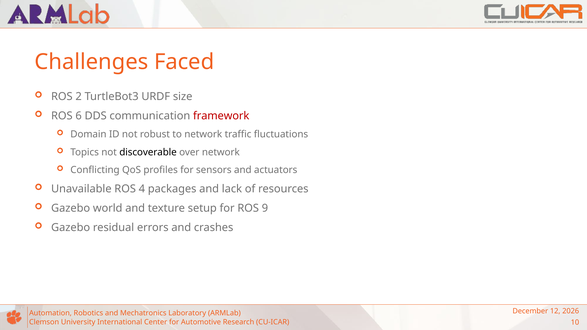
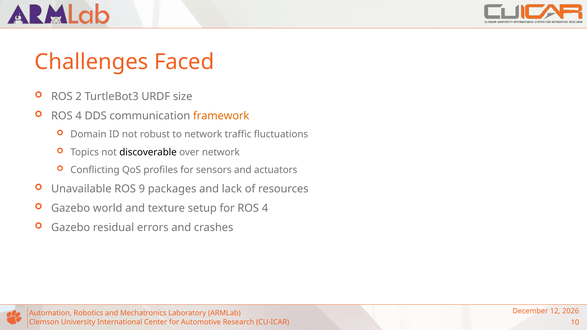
6: 6 -> 4 (79, 116)
framework colour: red -> orange (221, 116)
4: 4 -> 9 (142, 189)
for ROS 9: 9 -> 4 (265, 208)
